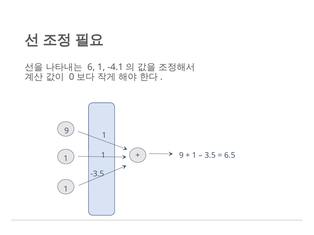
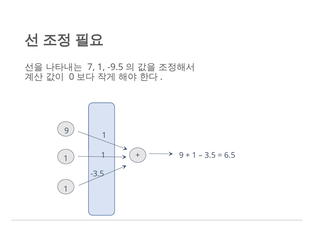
6: 6 -> 7 (91, 67)
-4.1: -4.1 -> -9.5 (115, 67)
